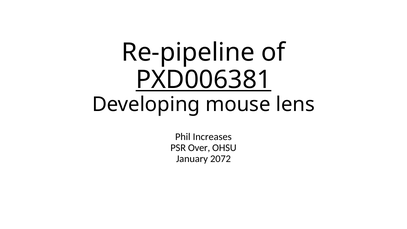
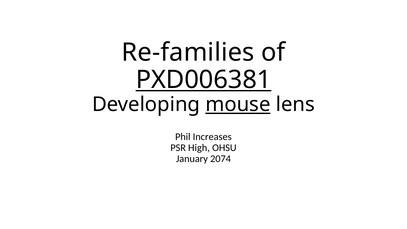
Re-pipeline: Re-pipeline -> Re-families (188, 52)
mouse underline: none -> present (238, 105)
Over: Over -> High (199, 148)
2072: 2072 -> 2074 (221, 159)
